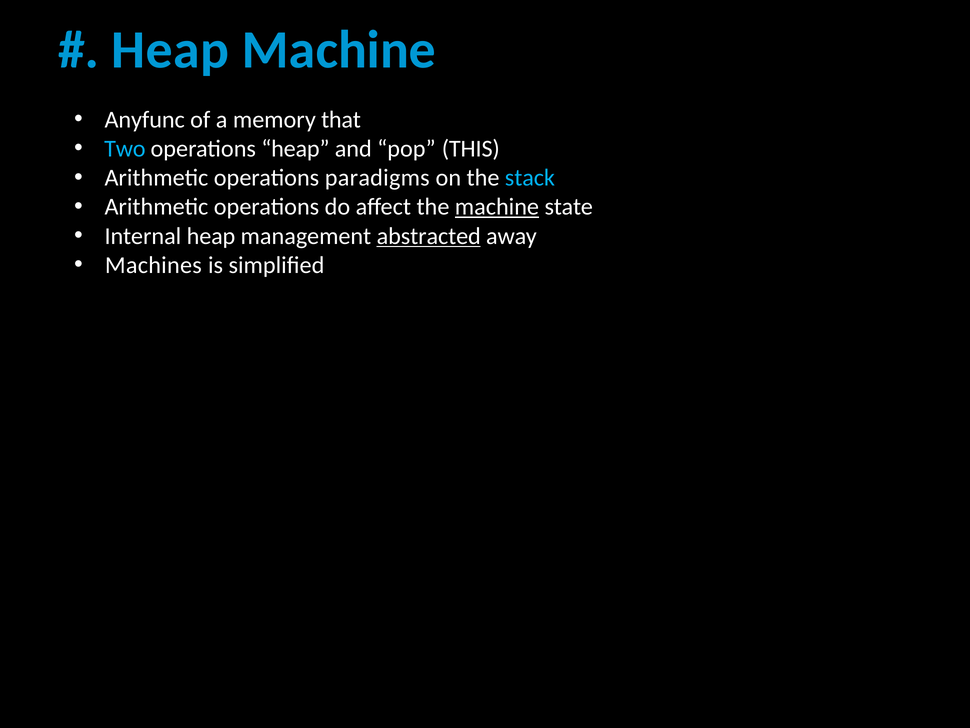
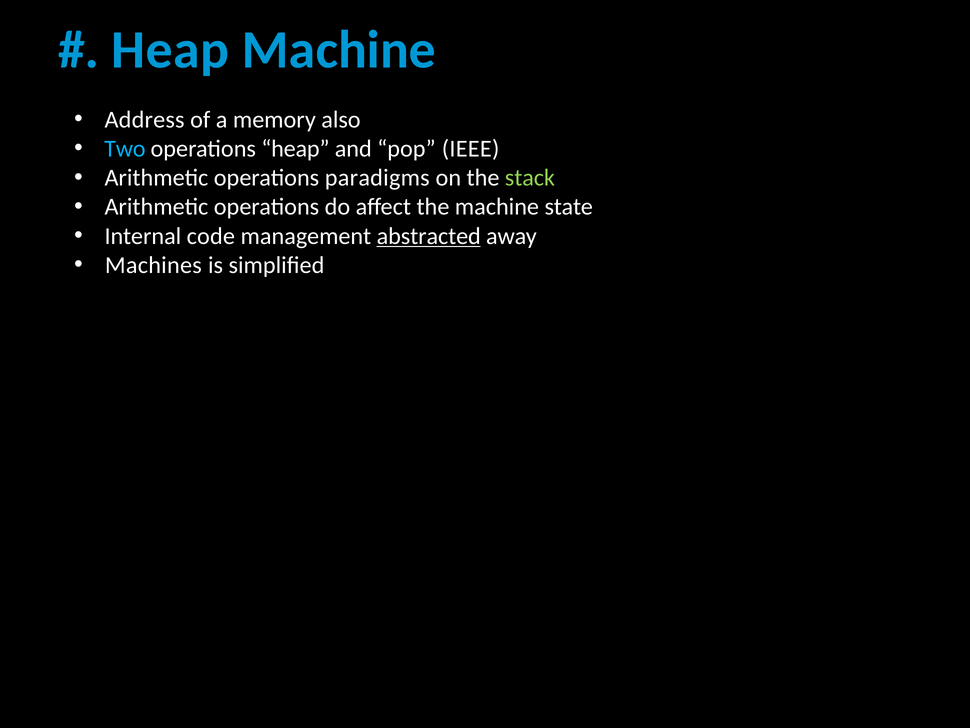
Anyfunc: Anyfunc -> Address (145, 120)
that: that -> also (341, 120)
THIS: THIS -> IEEE (471, 149)
stack colour: light blue -> light green (530, 178)
machine underline: present -> none (497, 207)
Internal heap: heap -> code (211, 236)
